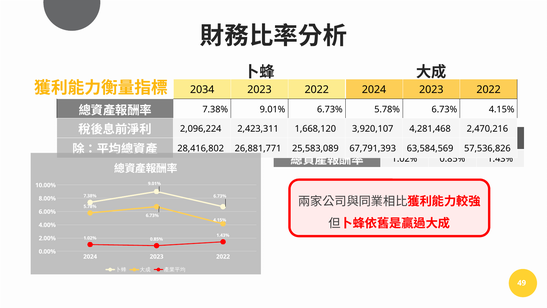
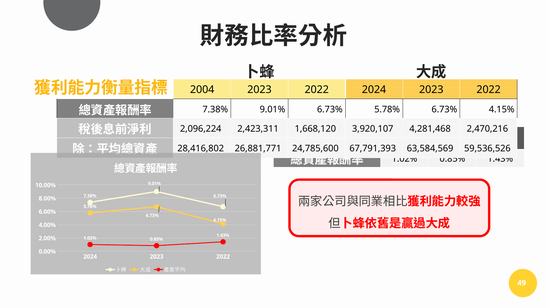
2034: 2034 -> 2004 (202, 90)
25,583,089: 25,583,089 -> 24,785,600 (315, 148)
57,536,826: 57,536,826 -> 59,536,526 (487, 148)
